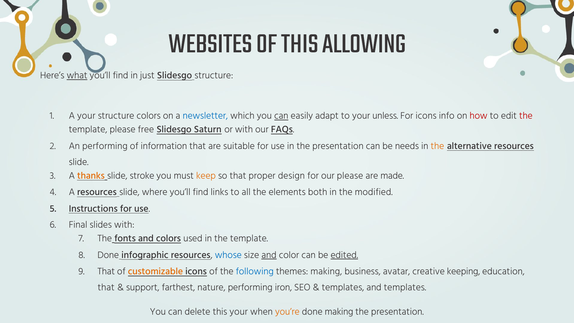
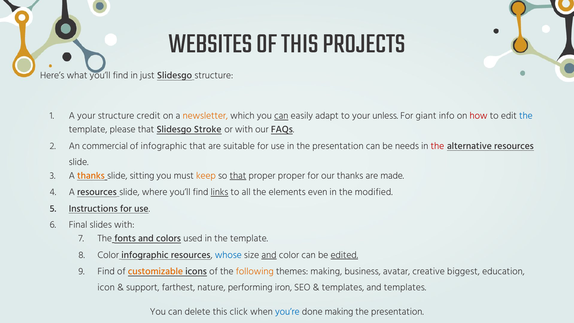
ALLOWING: ALLOWING -> PROJECTS (364, 43)
what underline: present -> none (77, 75)
structure colors: colors -> credit (149, 116)
newsletter colour: blue -> orange (205, 116)
For icons: icons -> giant (426, 116)
the colour: red -> blue (526, 116)
please free: free -> that (146, 129)
Saturn: Saturn -> Stroke (208, 129)
An performing: performing -> commercial (105, 146)
of information: information -> infographic (164, 146)
the colour: orange -> red (437, 146)
stroke: stroke -> sitting (142, 176)
that underline: none -> present (238, 176)
proper design: design -> proper (291, 176)
our please: please -> thanks (350, 176)
links underline: none -> present (219, 192)
both: both -> even (318, 192)
Done: Done -> Color (108, 255)
That: That -> Find (106, 271)
following colour: blue -> orange (255, 271)
keeping: keeping -> biggest (463, 271)
that: that -> icon (106, 287)
this your: your -> click (239, 312)
you’re colour: orange -> blue (287, 312)
